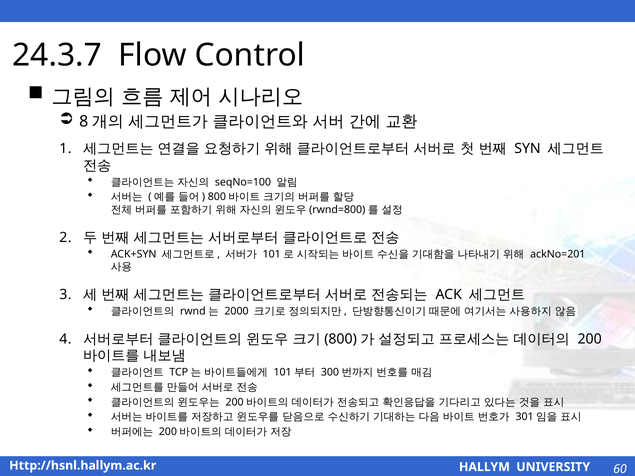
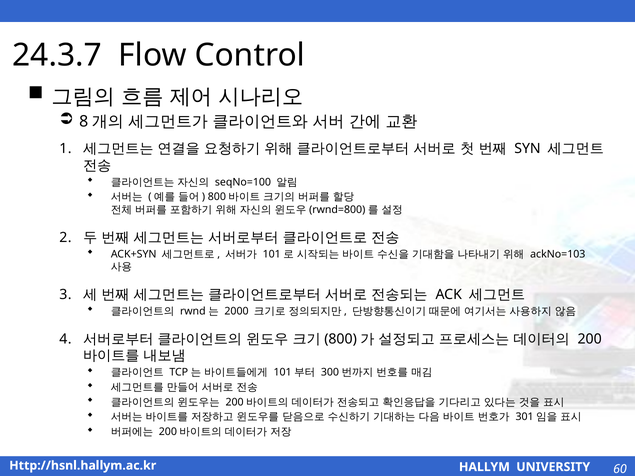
ackNo=201: ackNo=201 -> ackNo=103 (558, 254)
